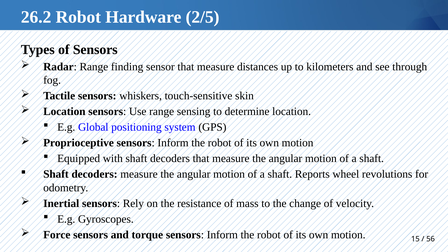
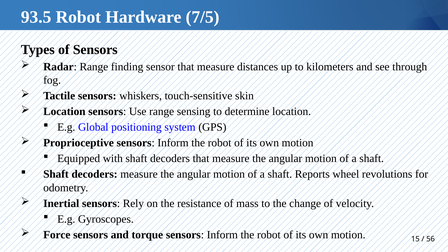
26.2: 26.2 -> 93.5 (36, 17)
2/5: 2/5 -> 7/5 (203, 17)
